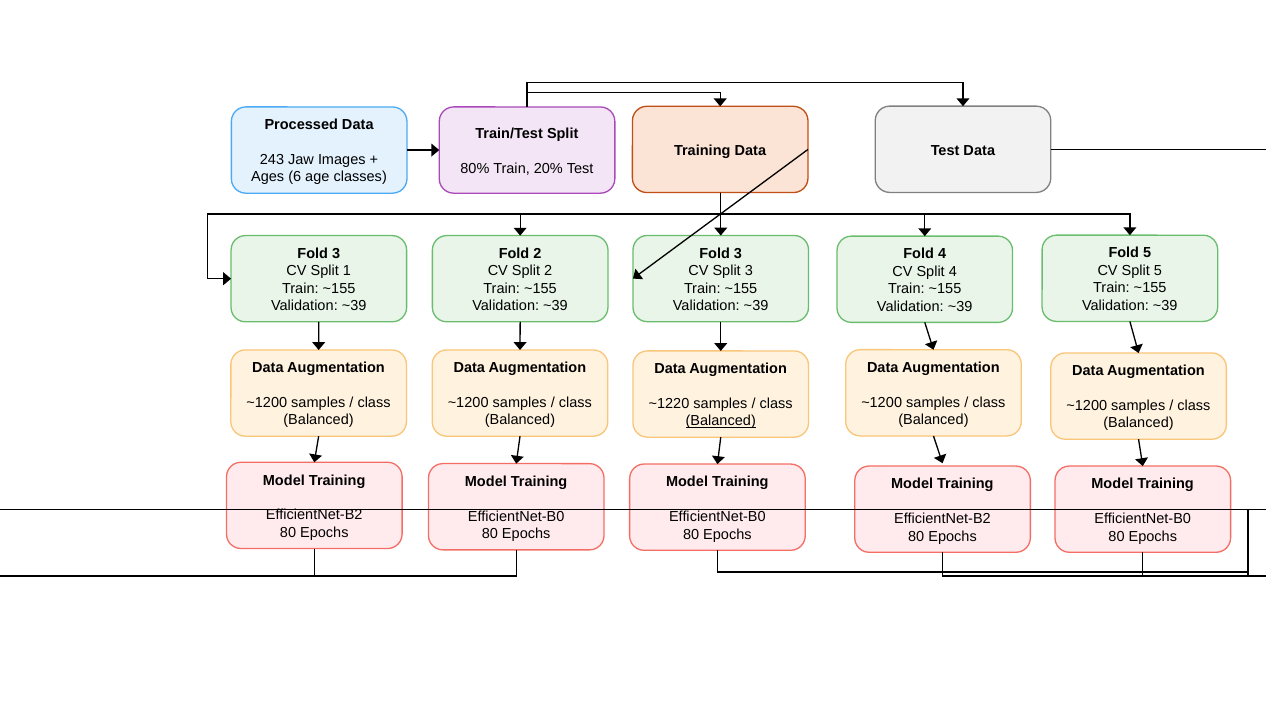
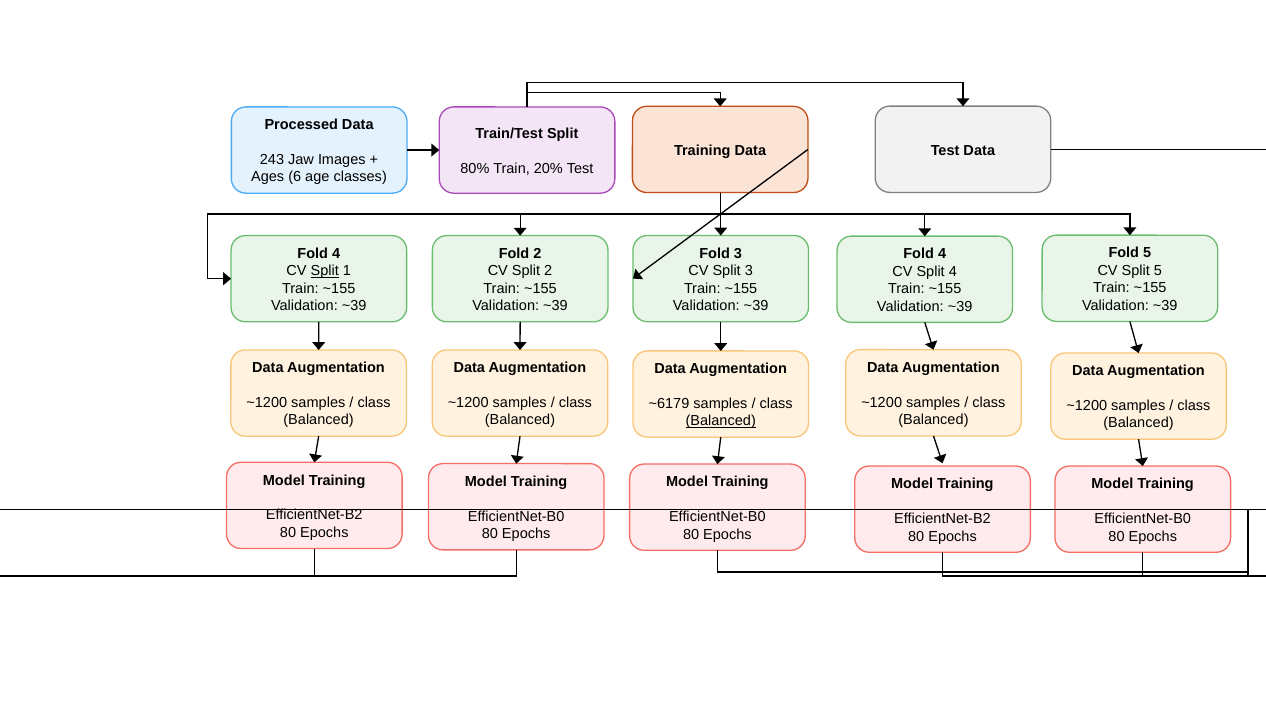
3: 3 -> 4 (336, 254)
Split underline: none -> present (325, 271)
~1220: ~1220 -> ~6179 (669, 404)
